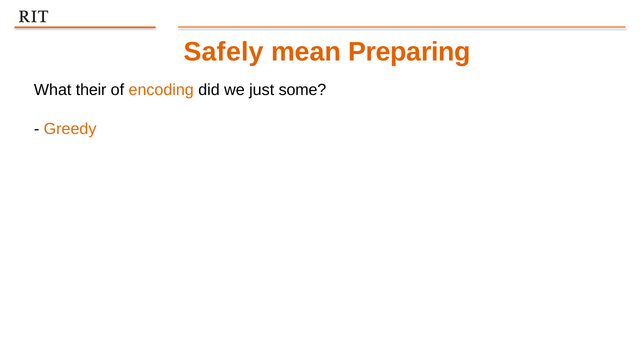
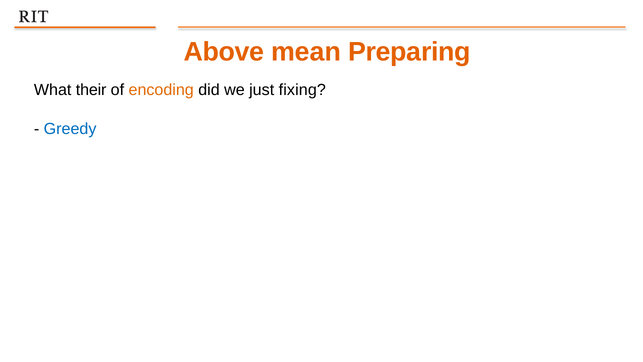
Safely: Safely -> Above (224, 52)
some: some -> fixing (302, 90)
Greedy colour: orange -> blue (70, 129)
